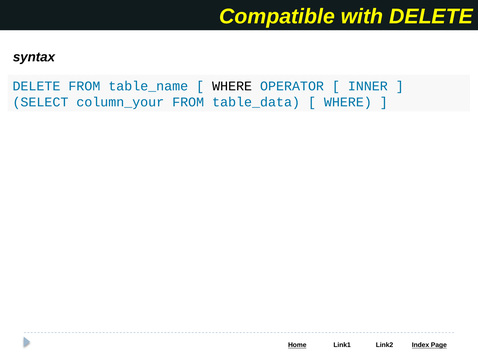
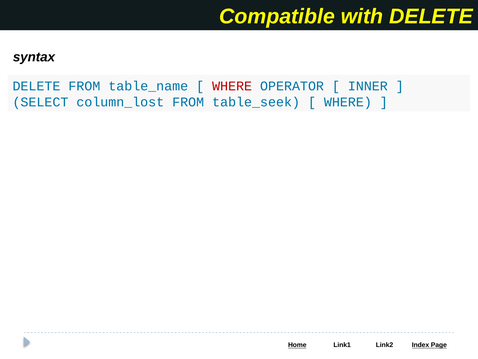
WHERE colour: black -> red (232, 86)
column_your: column_your -> column_lost (120, 102)
table_data: table_data -> table_seek (256, 102)
